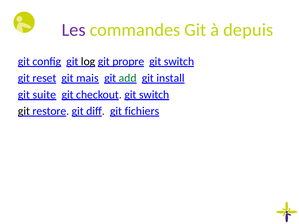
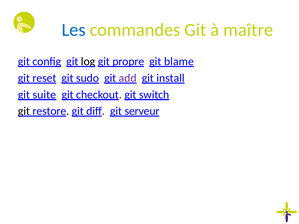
Les colour: purple -> blue (74, 30)
depuis: depuis -> maître (248, 30)
switch: switch -> blame (179, 62)
mais: mais -> sudo (88, 78)
add colour: green -> purple (128, 78)
fichiers: fichiers -> serveur (142, 111)
